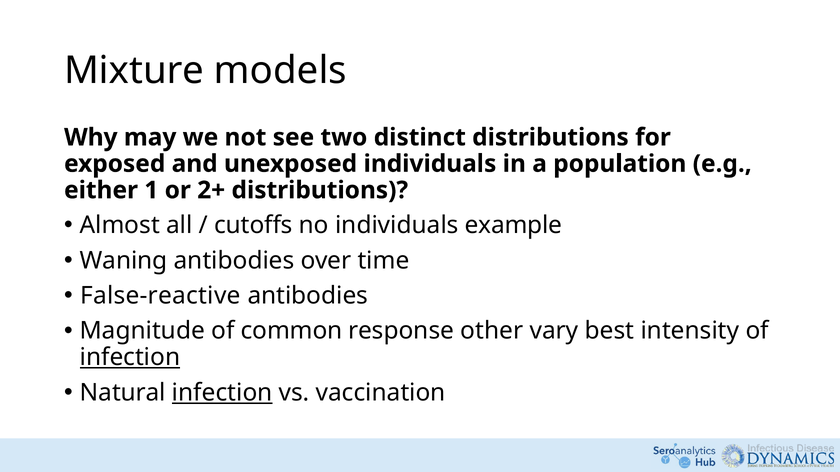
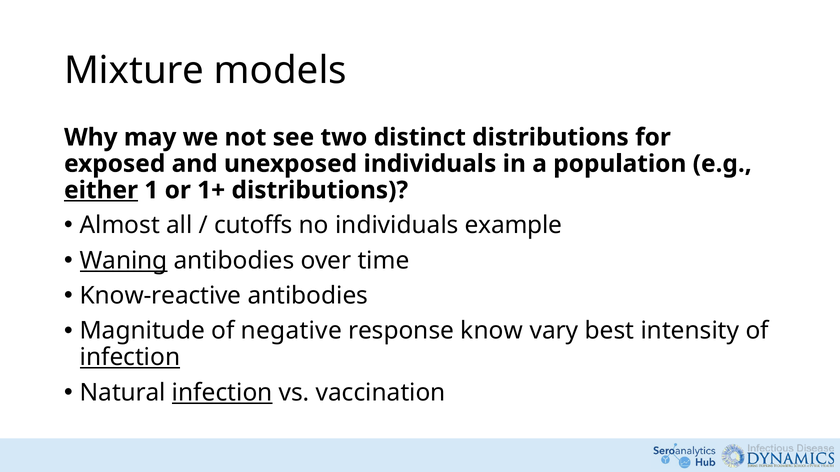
either underline: none -> present (101, 190)
2+: 2+ -> 1+ (211, 190)
Waning underline: none -> present (124, 261)
False-reactive: False-reactive -> Know-reactive (161, 296)
common: common -> negative (291, 331)
other: other -> know (492, 331)
